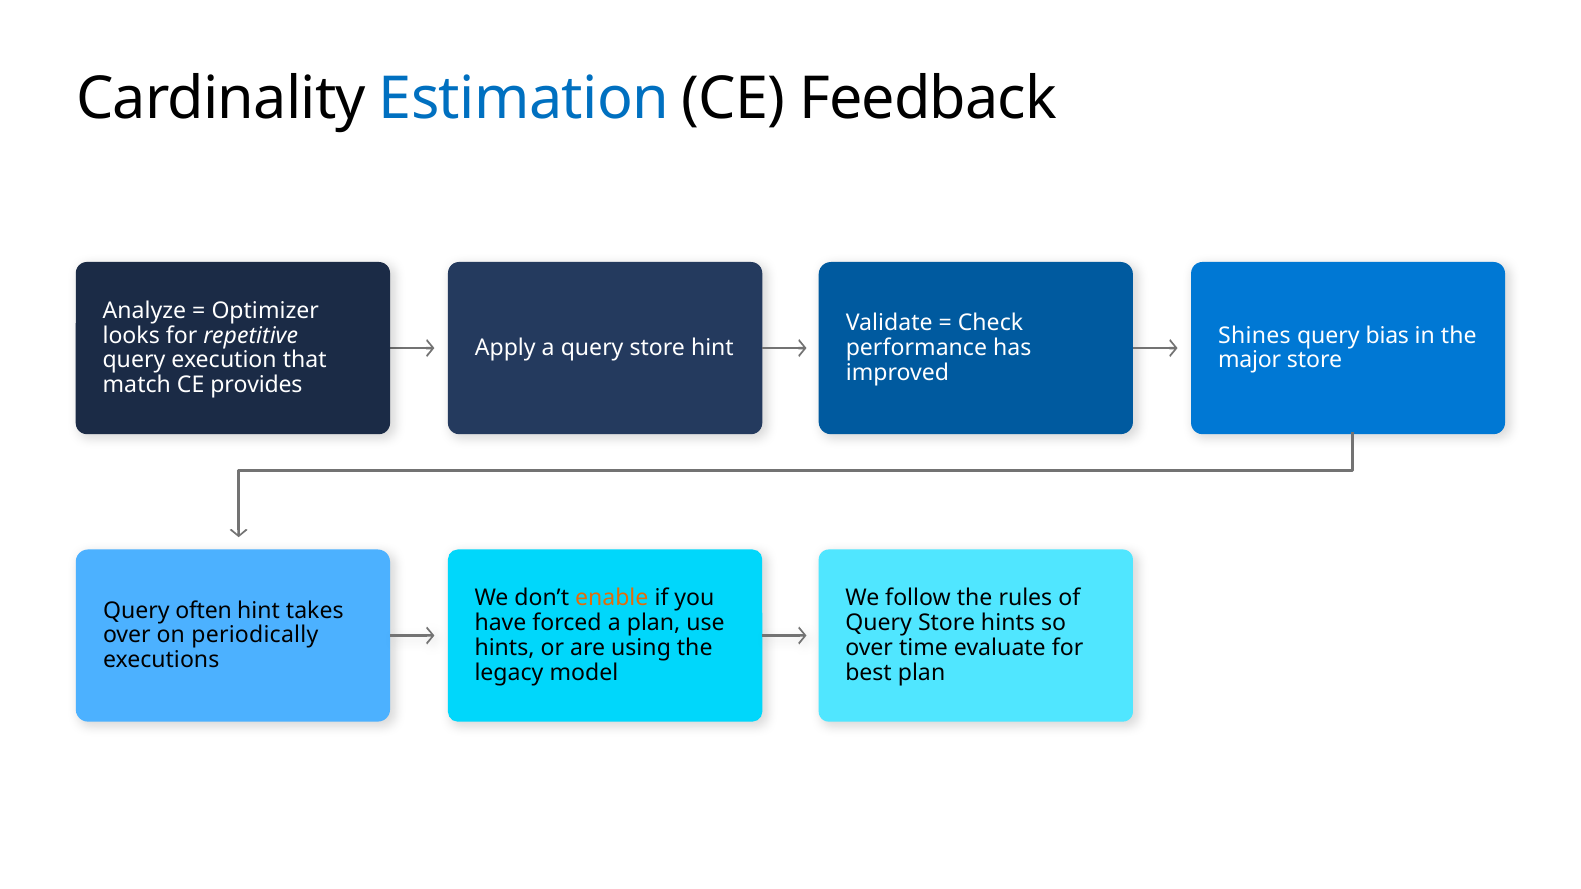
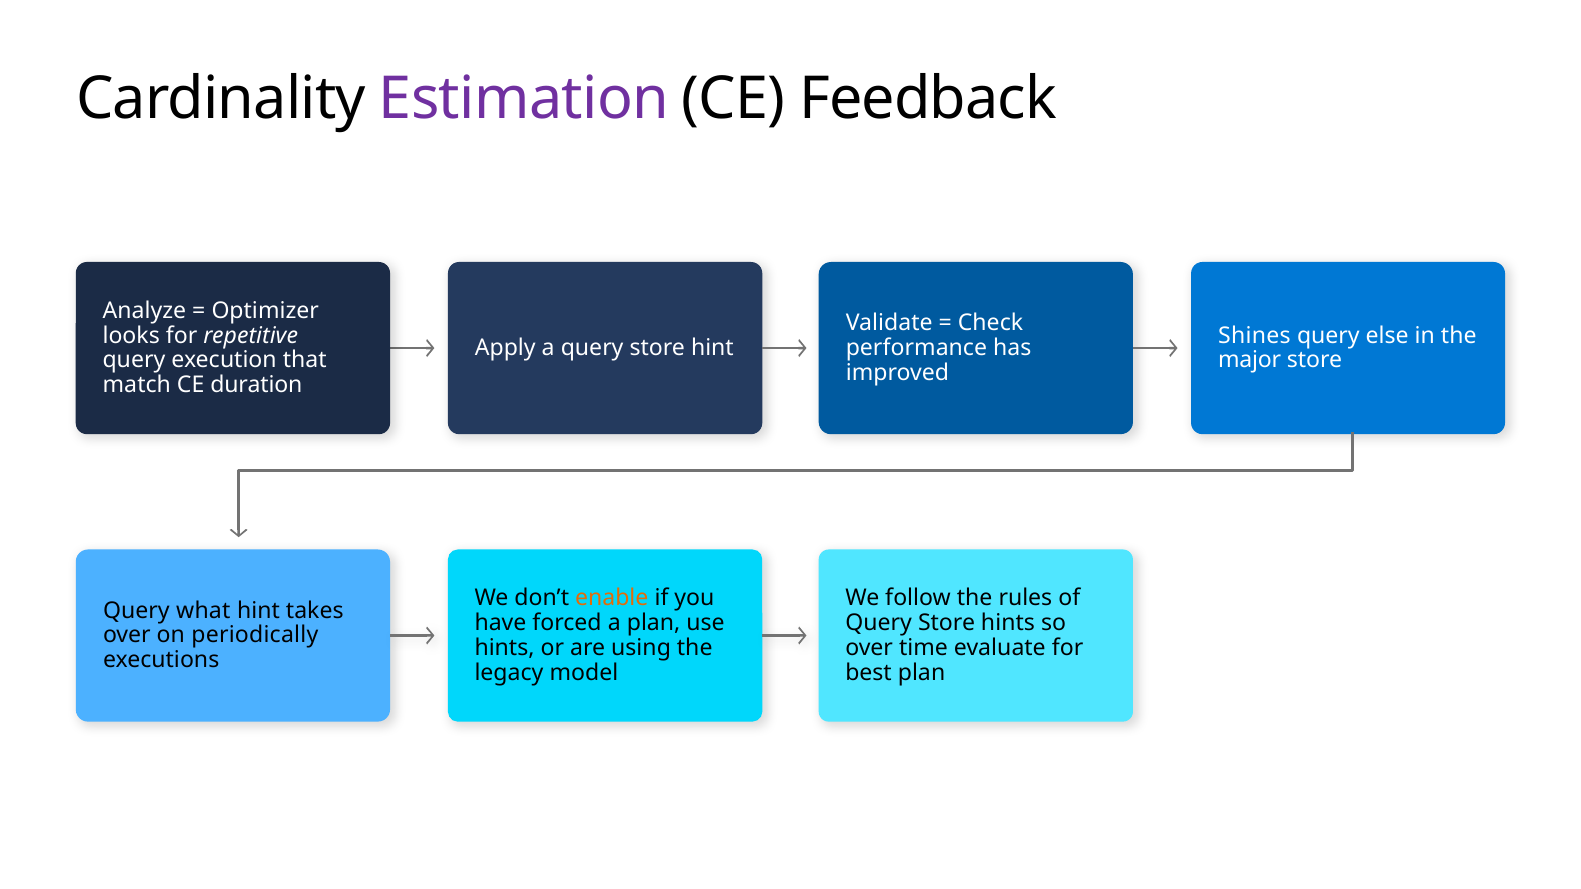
Estimation colour: blue -> purple (524, 99)
bias: bias -> else (1387, 336)
provides: provides -> duration (256, 385)
often: often -> what (203, 611)
